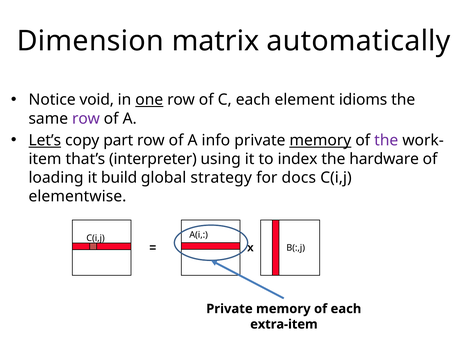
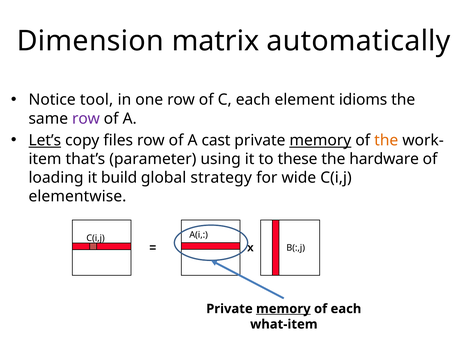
void: void -> tool (97, 100)
one underline: present -> none (149, 100)
part: part -> files (118, 140)
info: info -> cast (216, 140)
the colour: purple -> orange (386, 140)
interpreter: interpreter -> parameter (153, 159)
index: index -> these (298, 159)
docs: docs -> wide (299, 178)
memory underline: none -> present (283, 309)
extra-item: extra-item -> what-item (284, 324)
